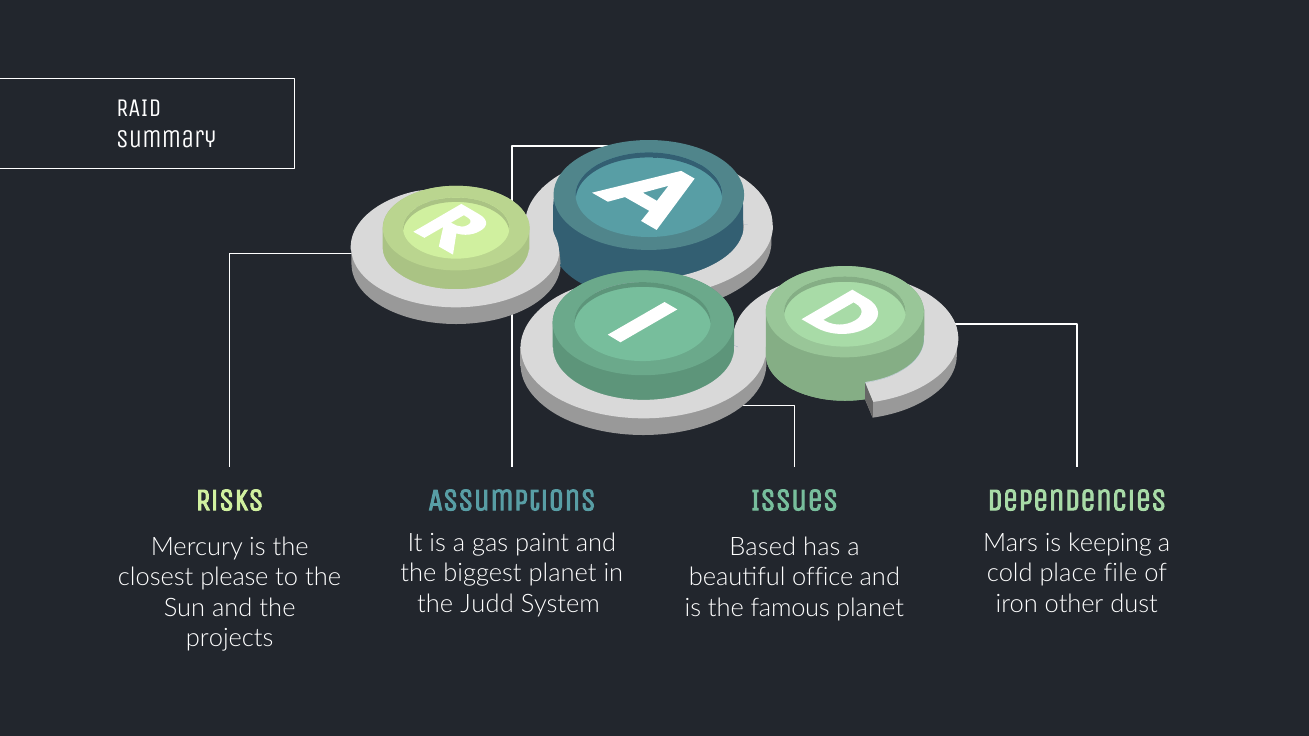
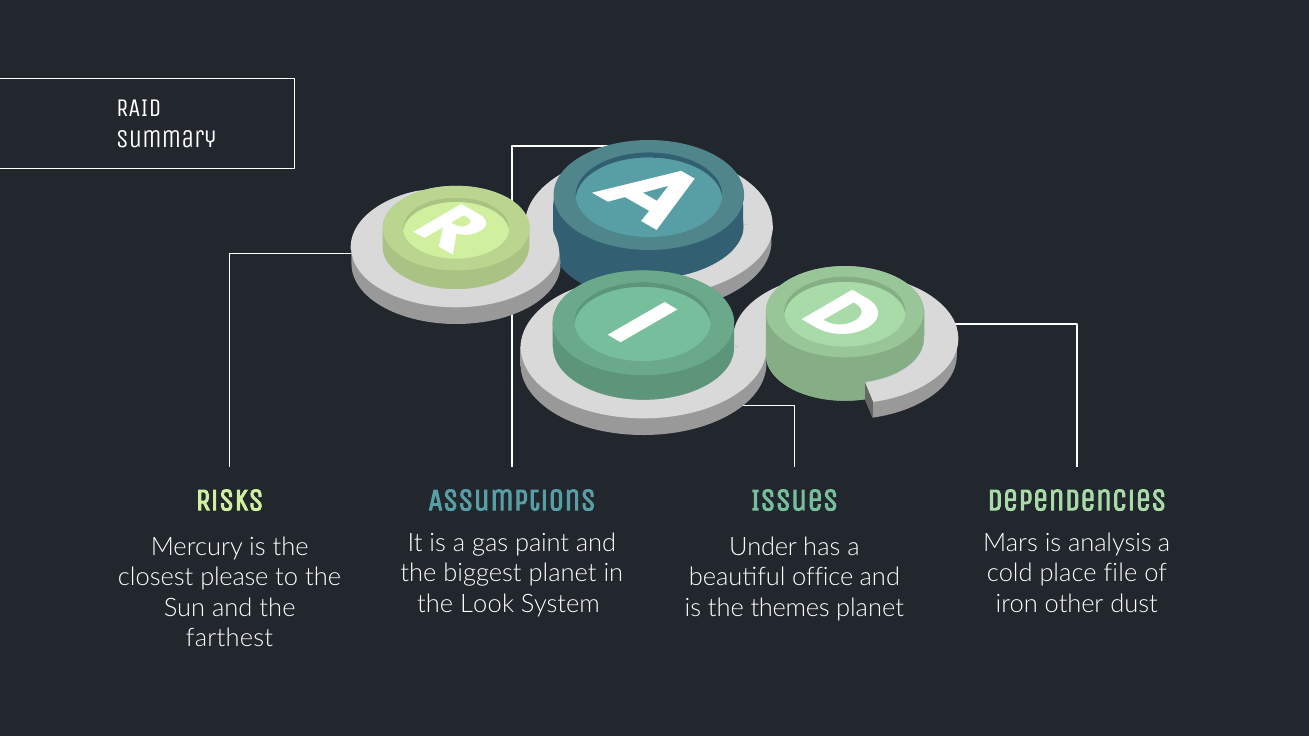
keeping: keeping -> analysis (1110, 543)
Based: Based -> Under (763, 547)
Judd: Judd -> Look (487, 604)
famous: famous -> themes (790, 608)
projects: projects -> farthest (229, 639)
